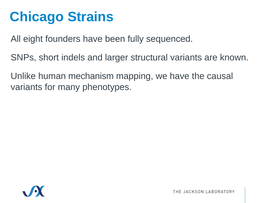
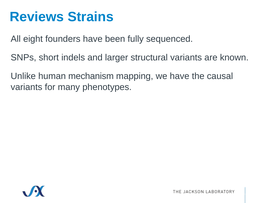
Chicago: Chicago -> Reviews (37, 17)
